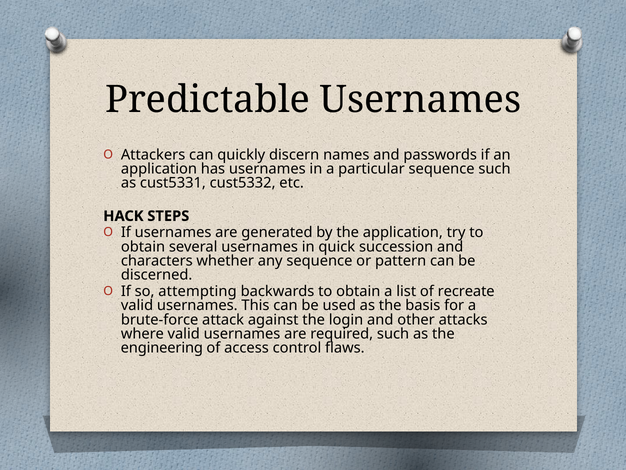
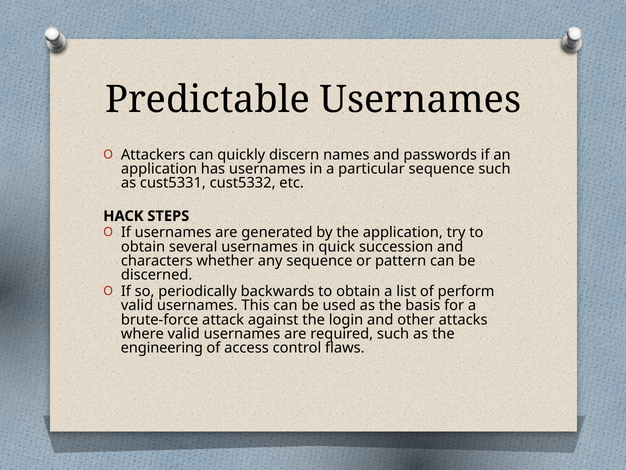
attempting: attempting -> periodically (198, 291)
recreate: recreate -> perform (466, 291)
